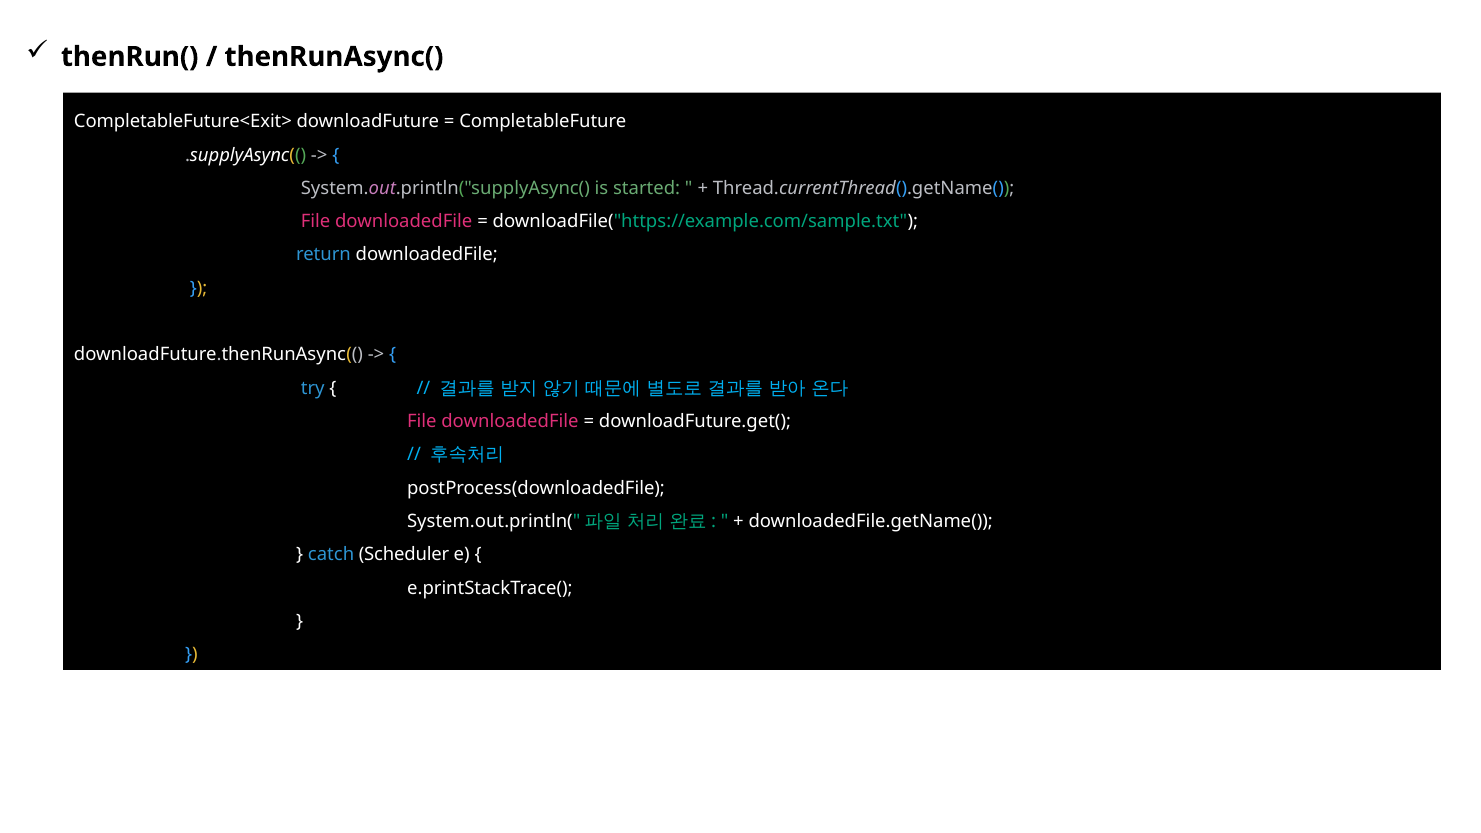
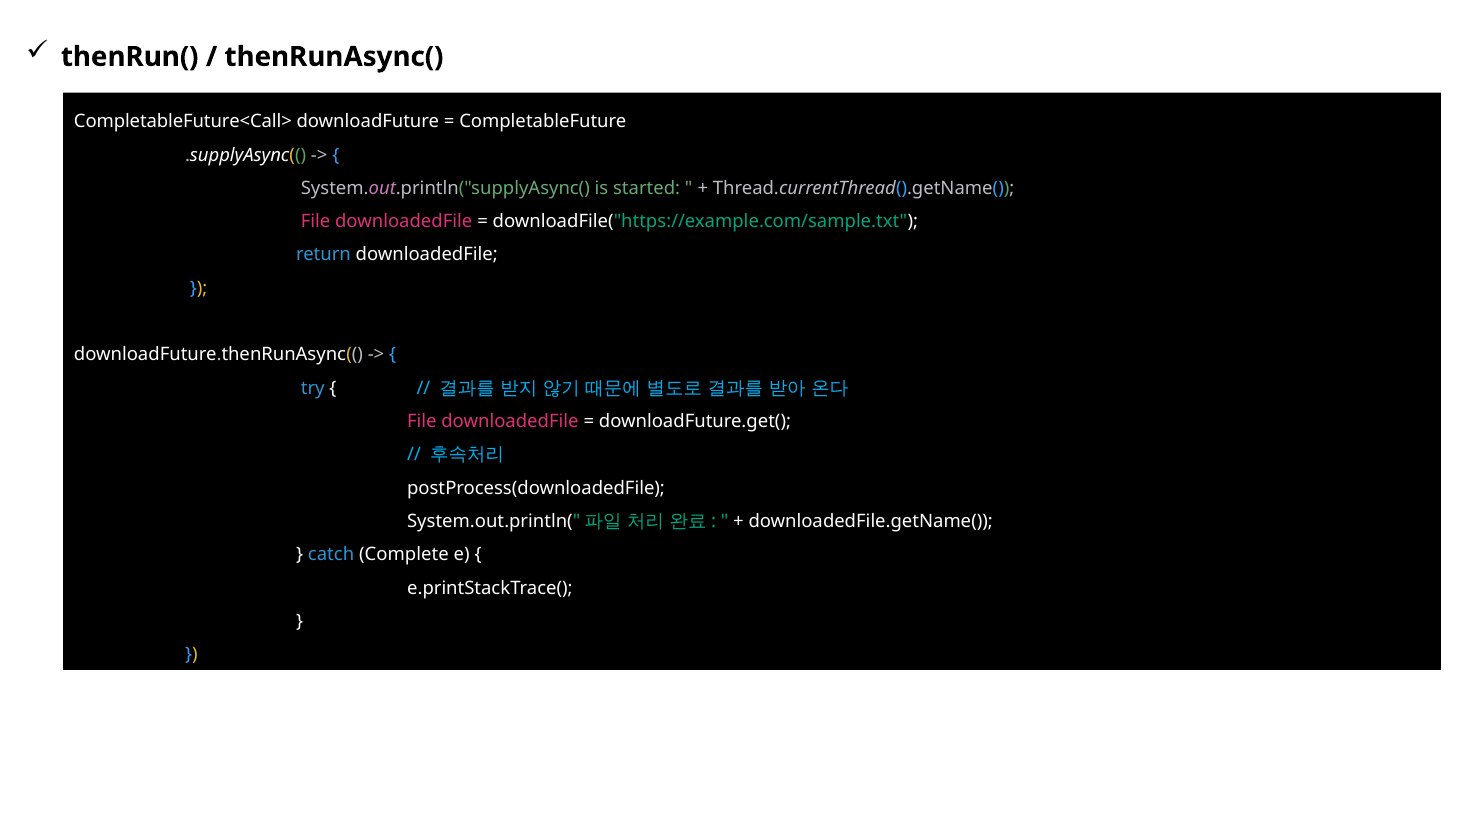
CompletableFuture<Exit>: CompletableFuture<Exit> -> CompletableFuture<Call> (183, 122)
Scheduler: Scheduler -> Complete (404, 555)
